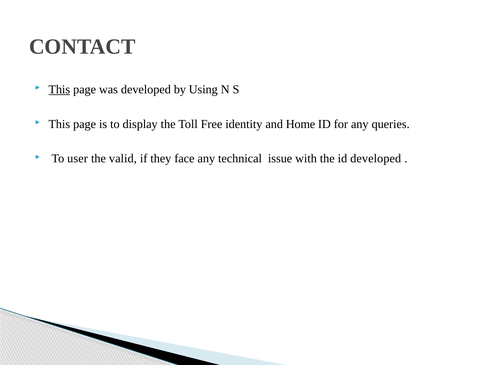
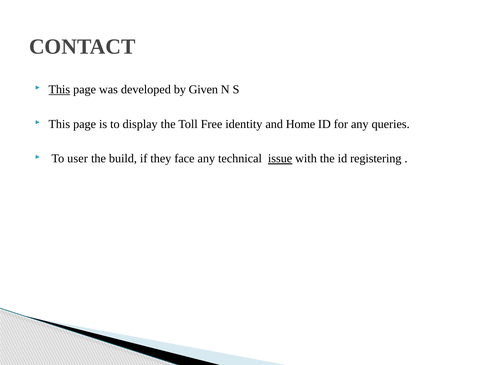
Using: Using -> Given (203, 89)
valid: valid -> build (123, 158)
issue underline: none -> present (280, 158)
id developed: developed -> registering (376, 158)
